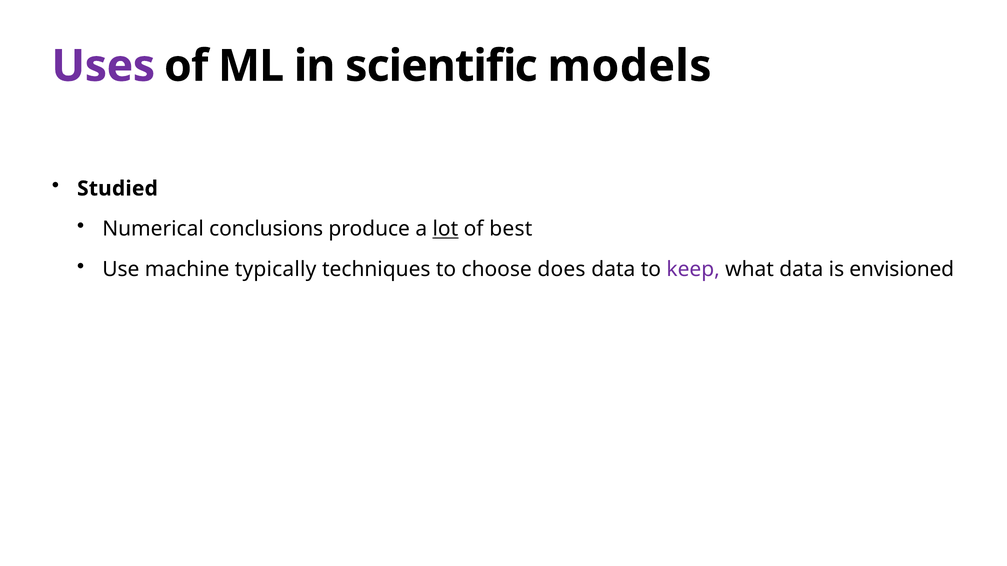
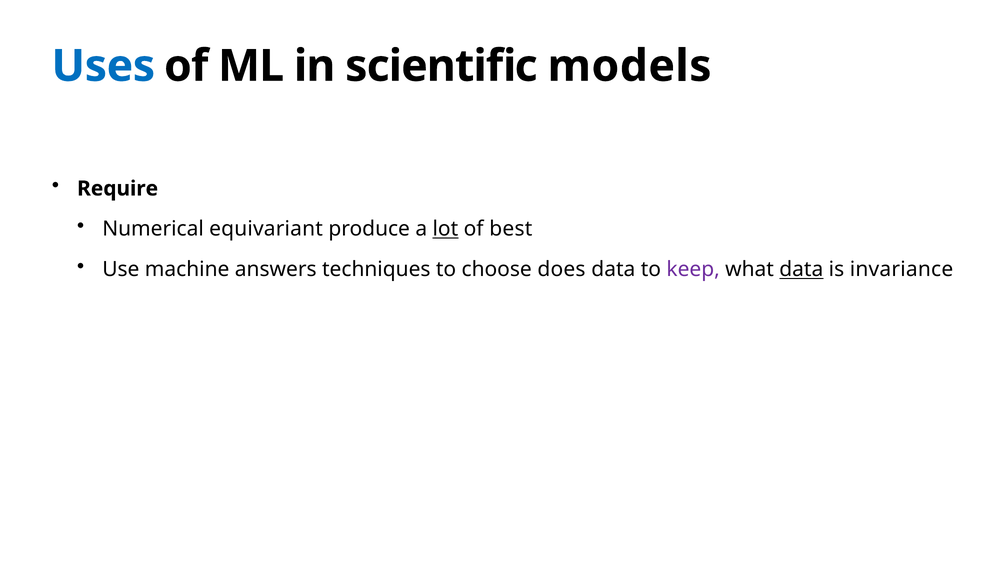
Uses colour: purple -> blue (103, 66)
Studied: Studied -> Require (118, 189)
conclusions: conclusions -> equivariant (266, 229)
typically: typically -> answers (276, 270)
data underline: none -> present (801, 270)
envisioned: envisioned -> invariance (902, 270)
